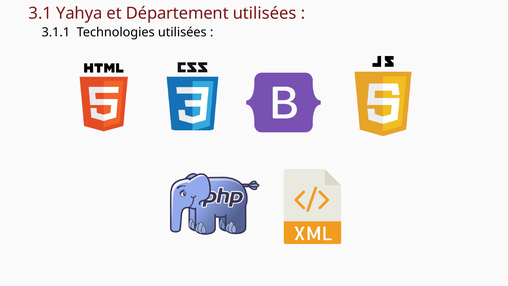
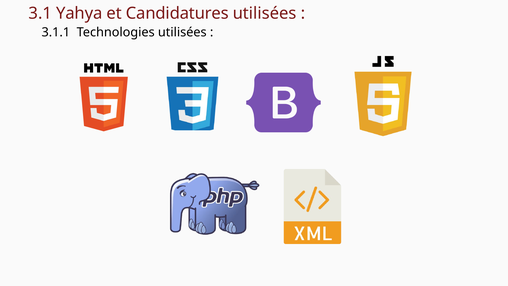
Département: Département -> Candidatures (177, 13)
